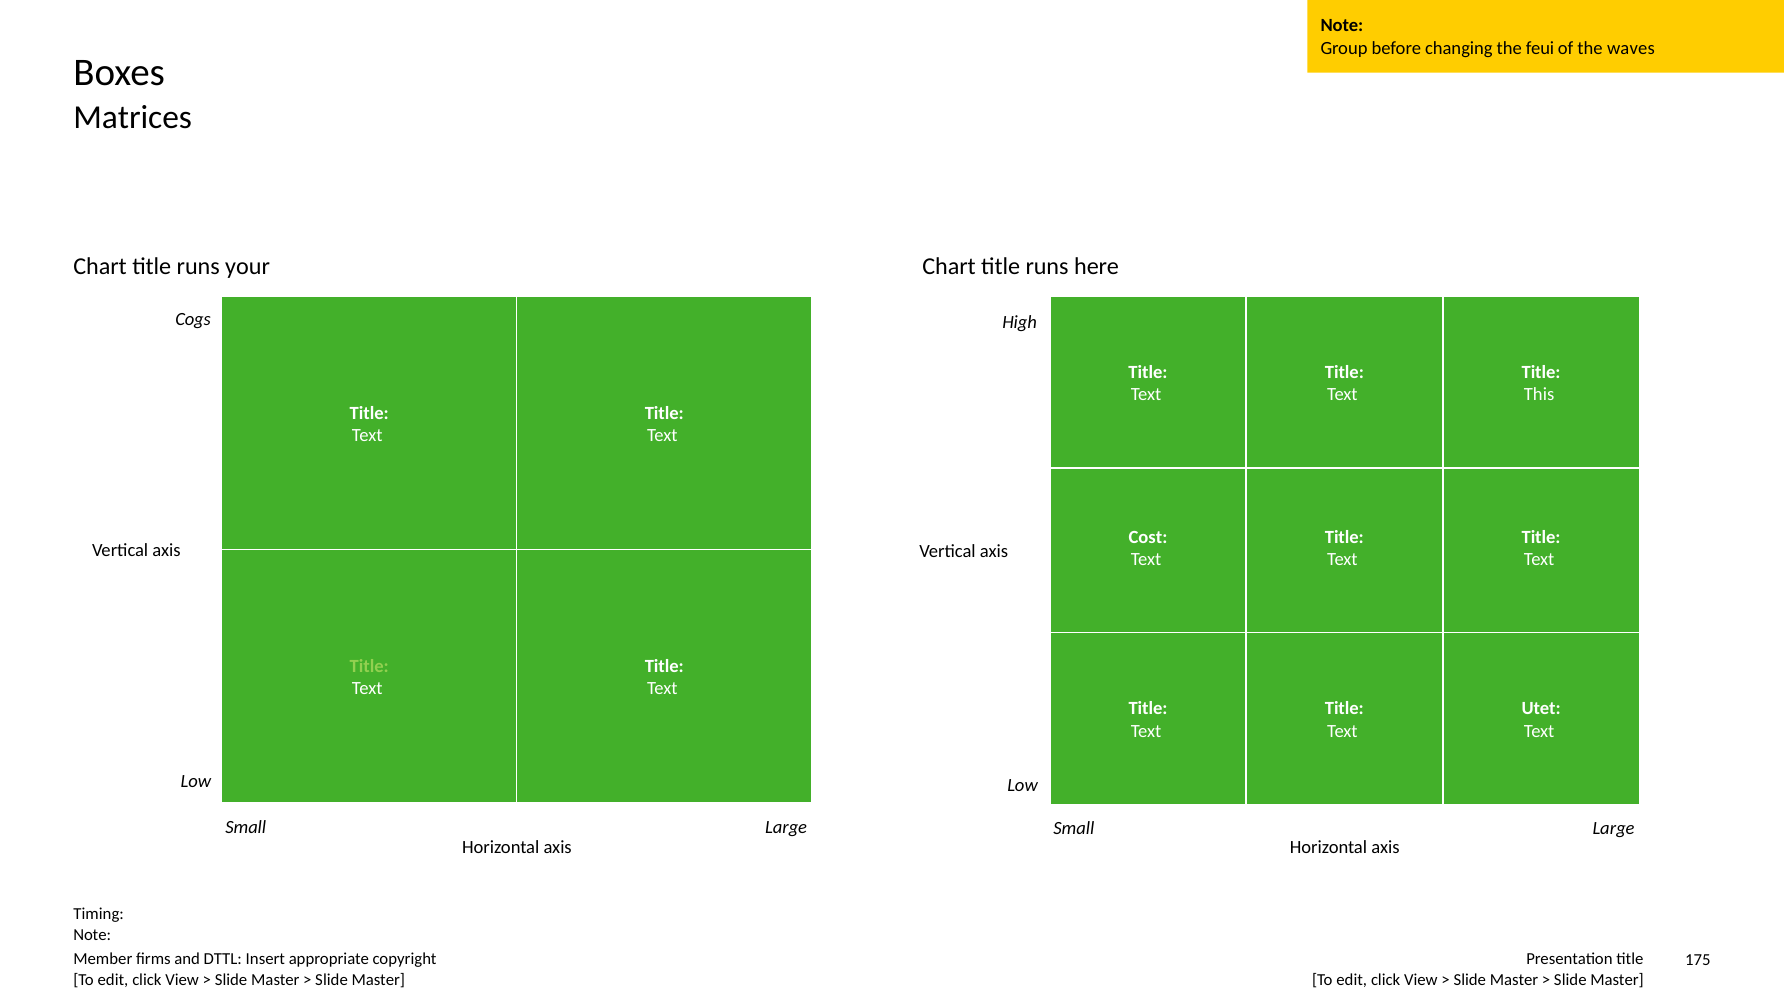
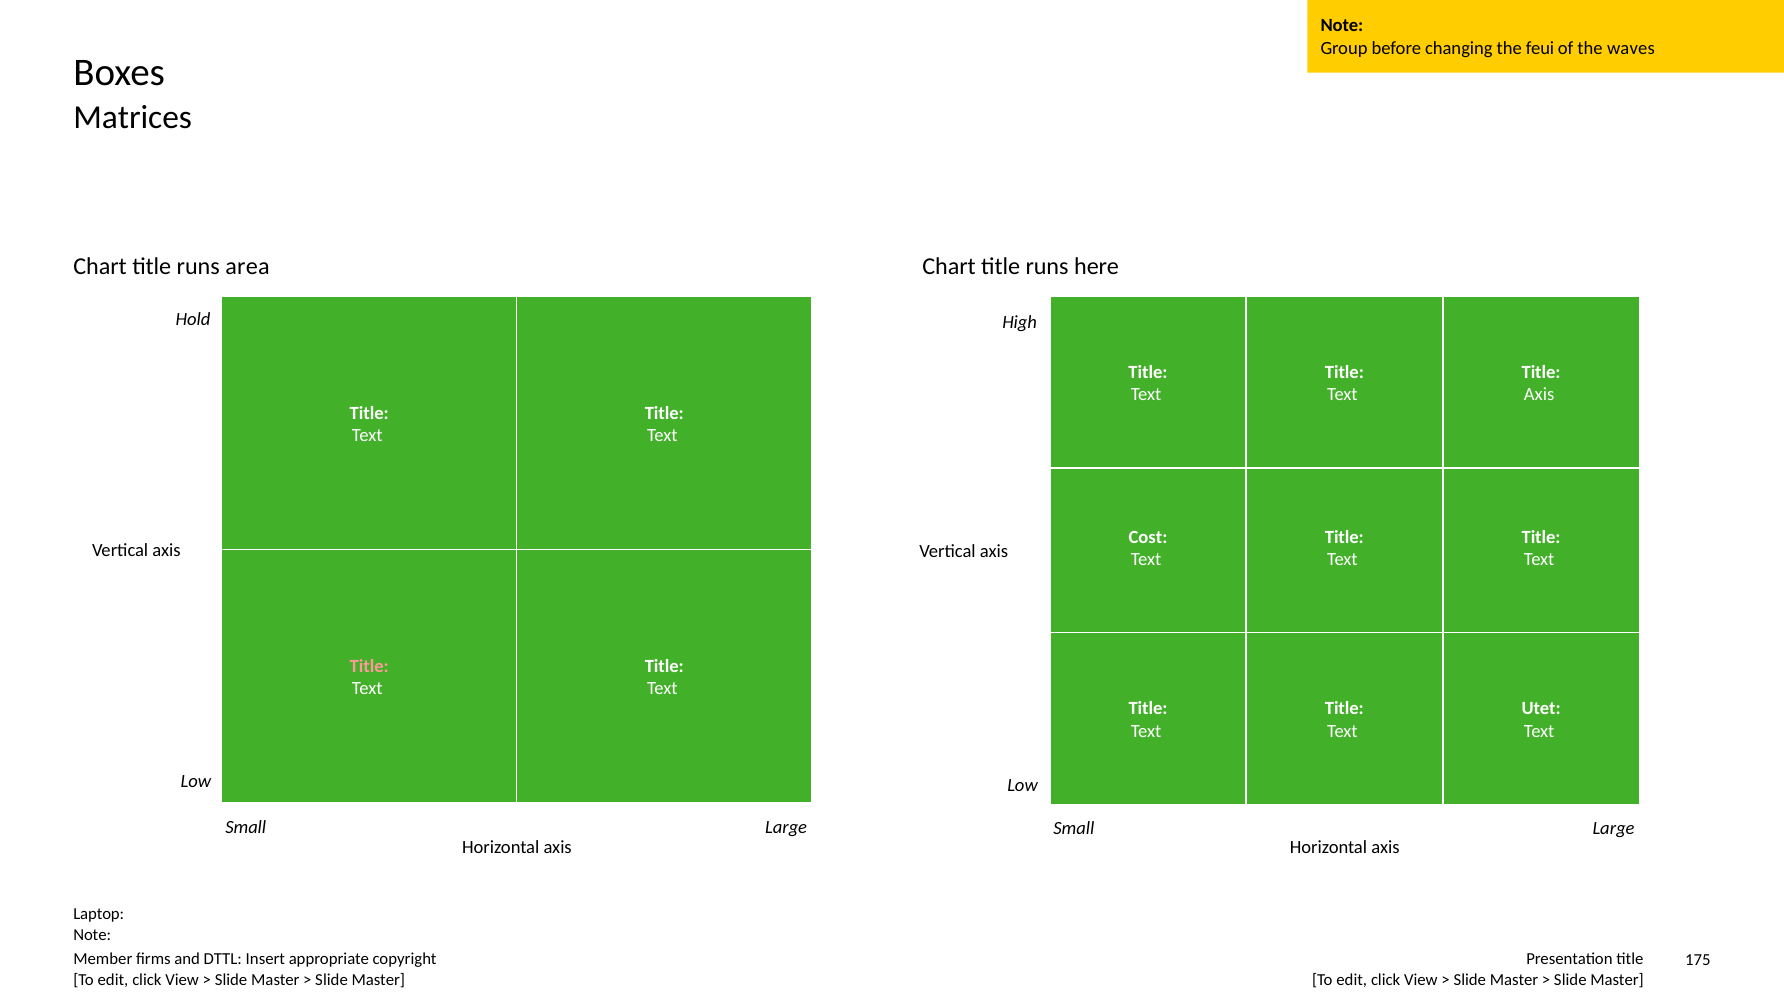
your: your -> area (247, 266)
Cogs: Cogs -> Hold (193, 320)
This: This -> Axis (1539, 395)
Title colour: light green -> pink (369, 666)
Timing: Timing -> Laptop (99, 914)
